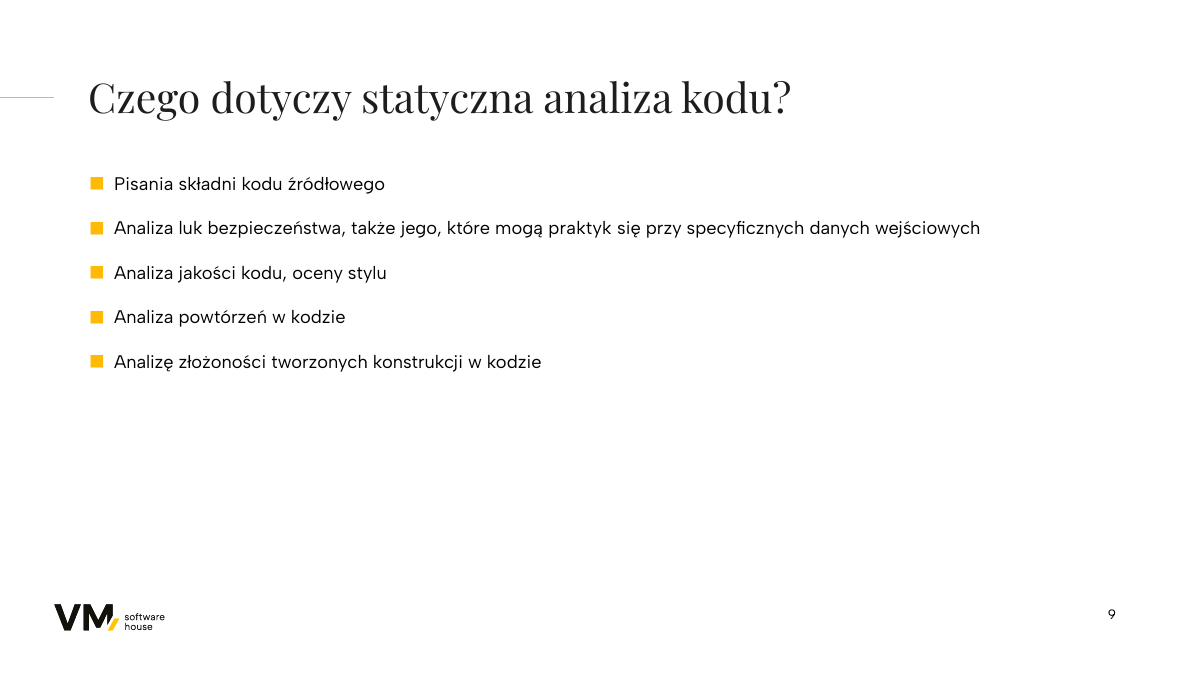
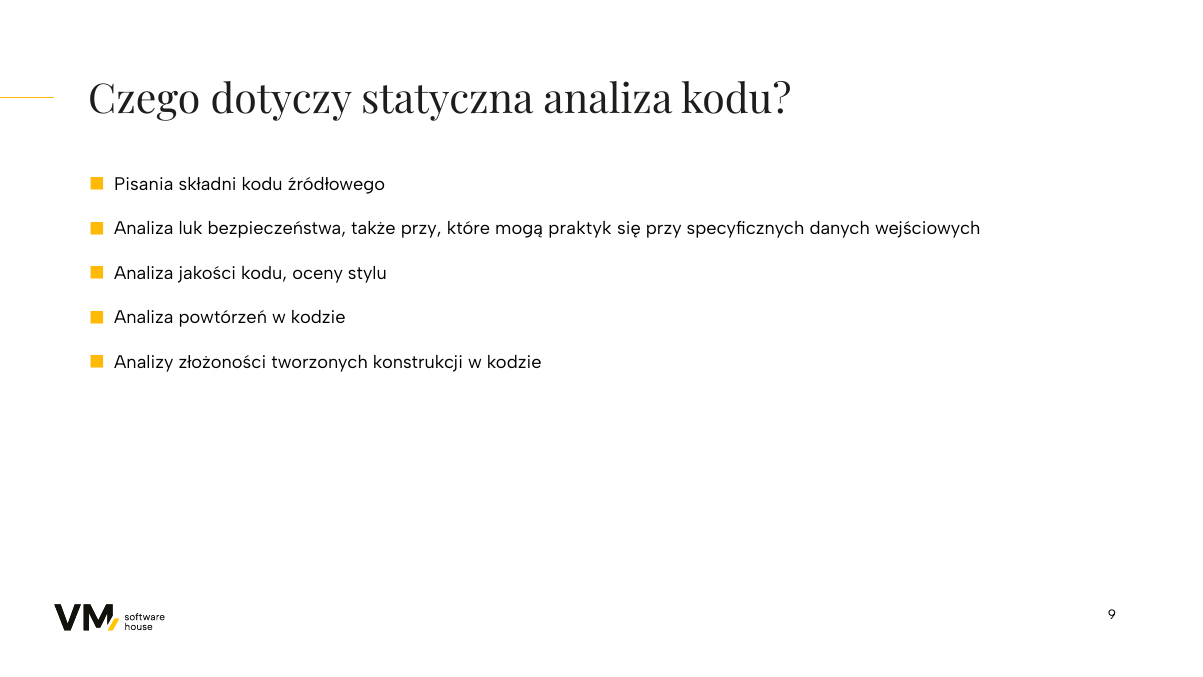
także jego: jego -> przy (421, 229)
Analizę: Analizę -> Analizy (144, 362)
